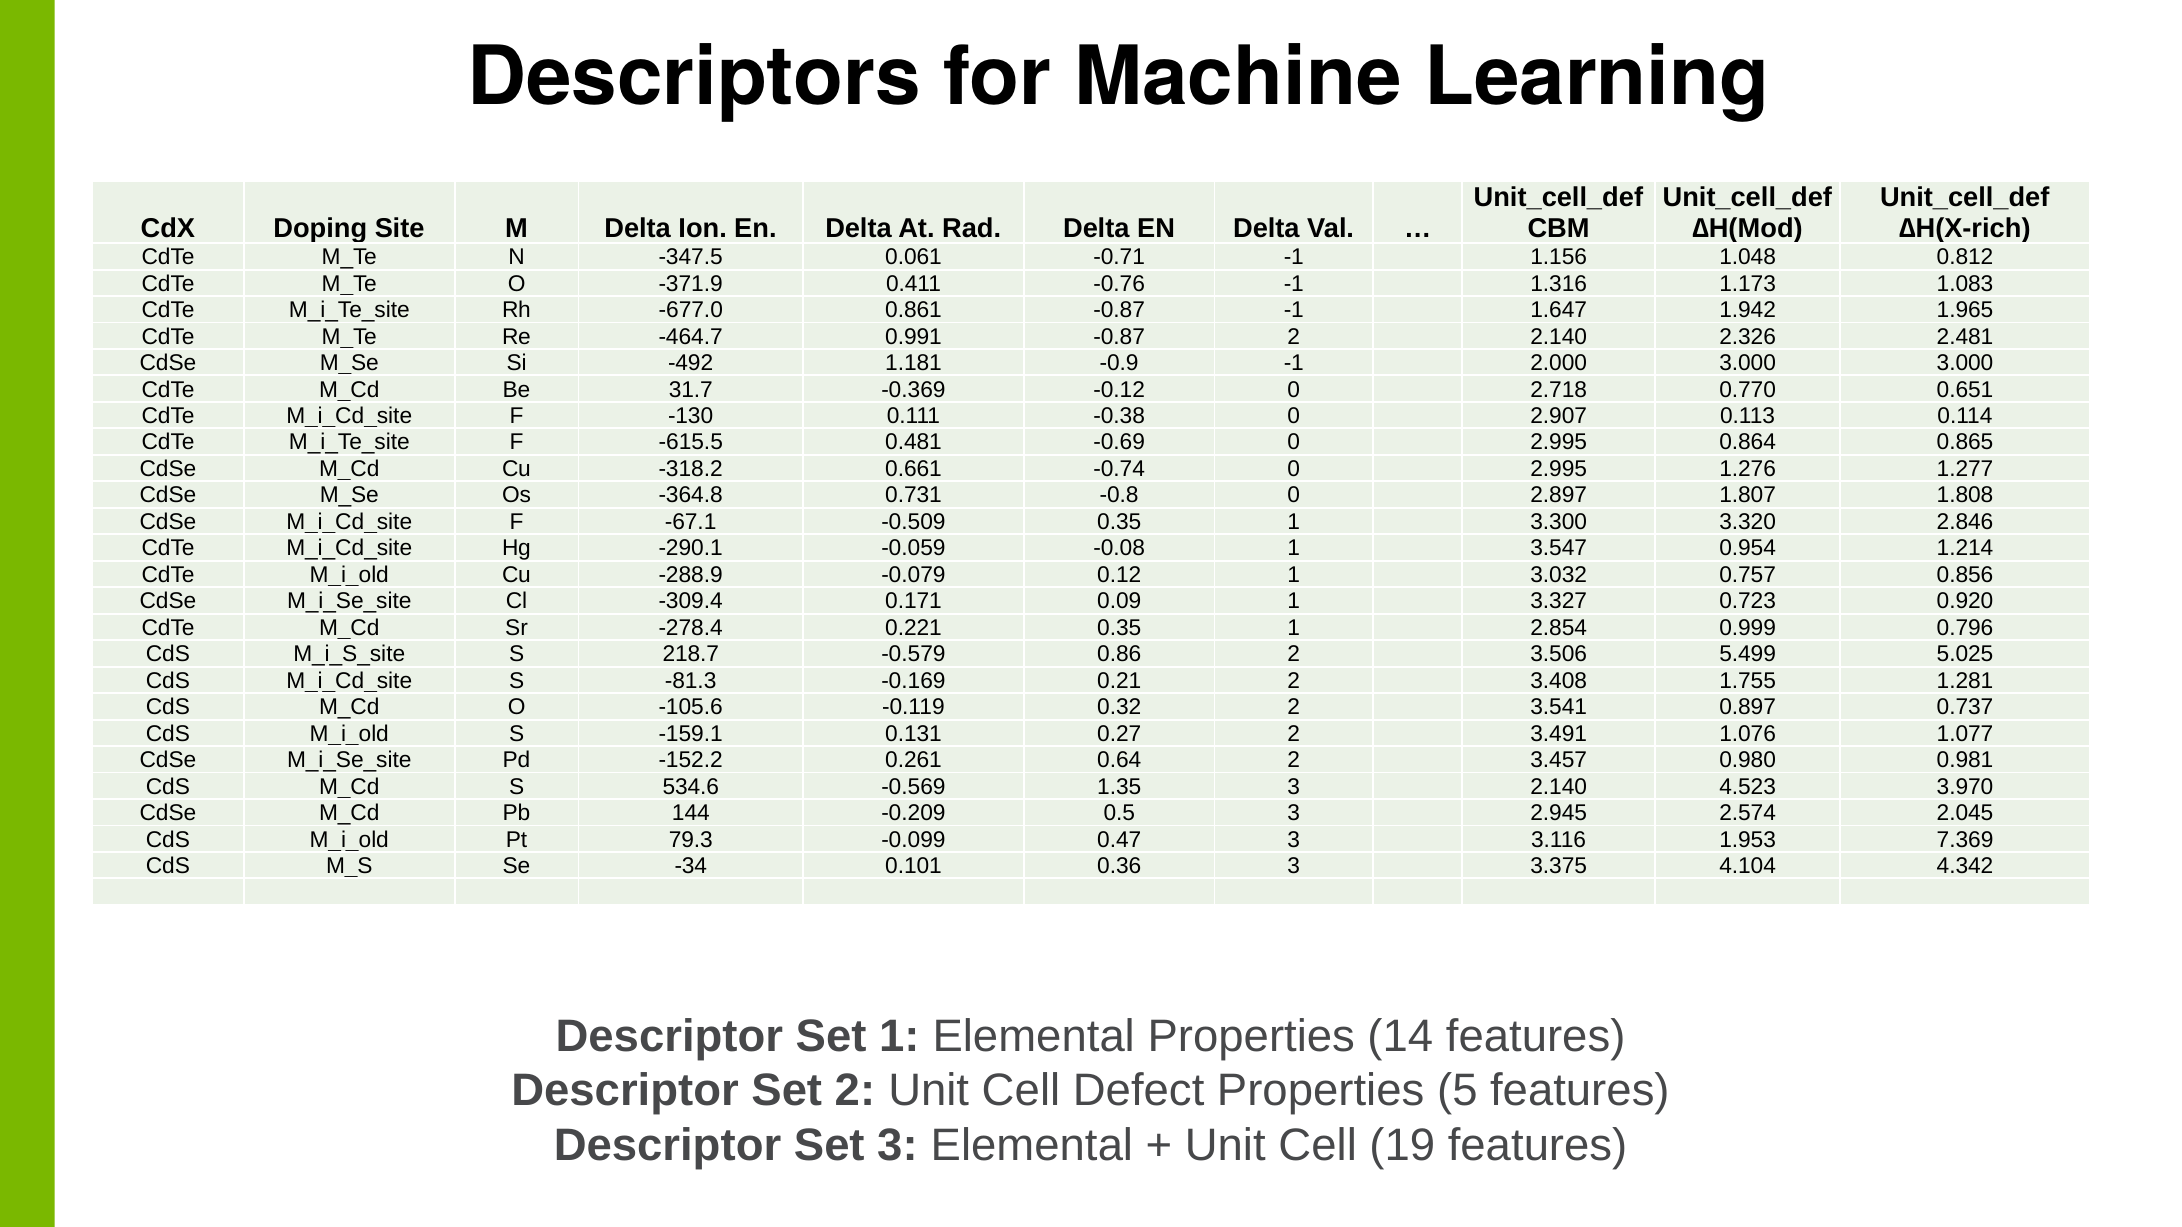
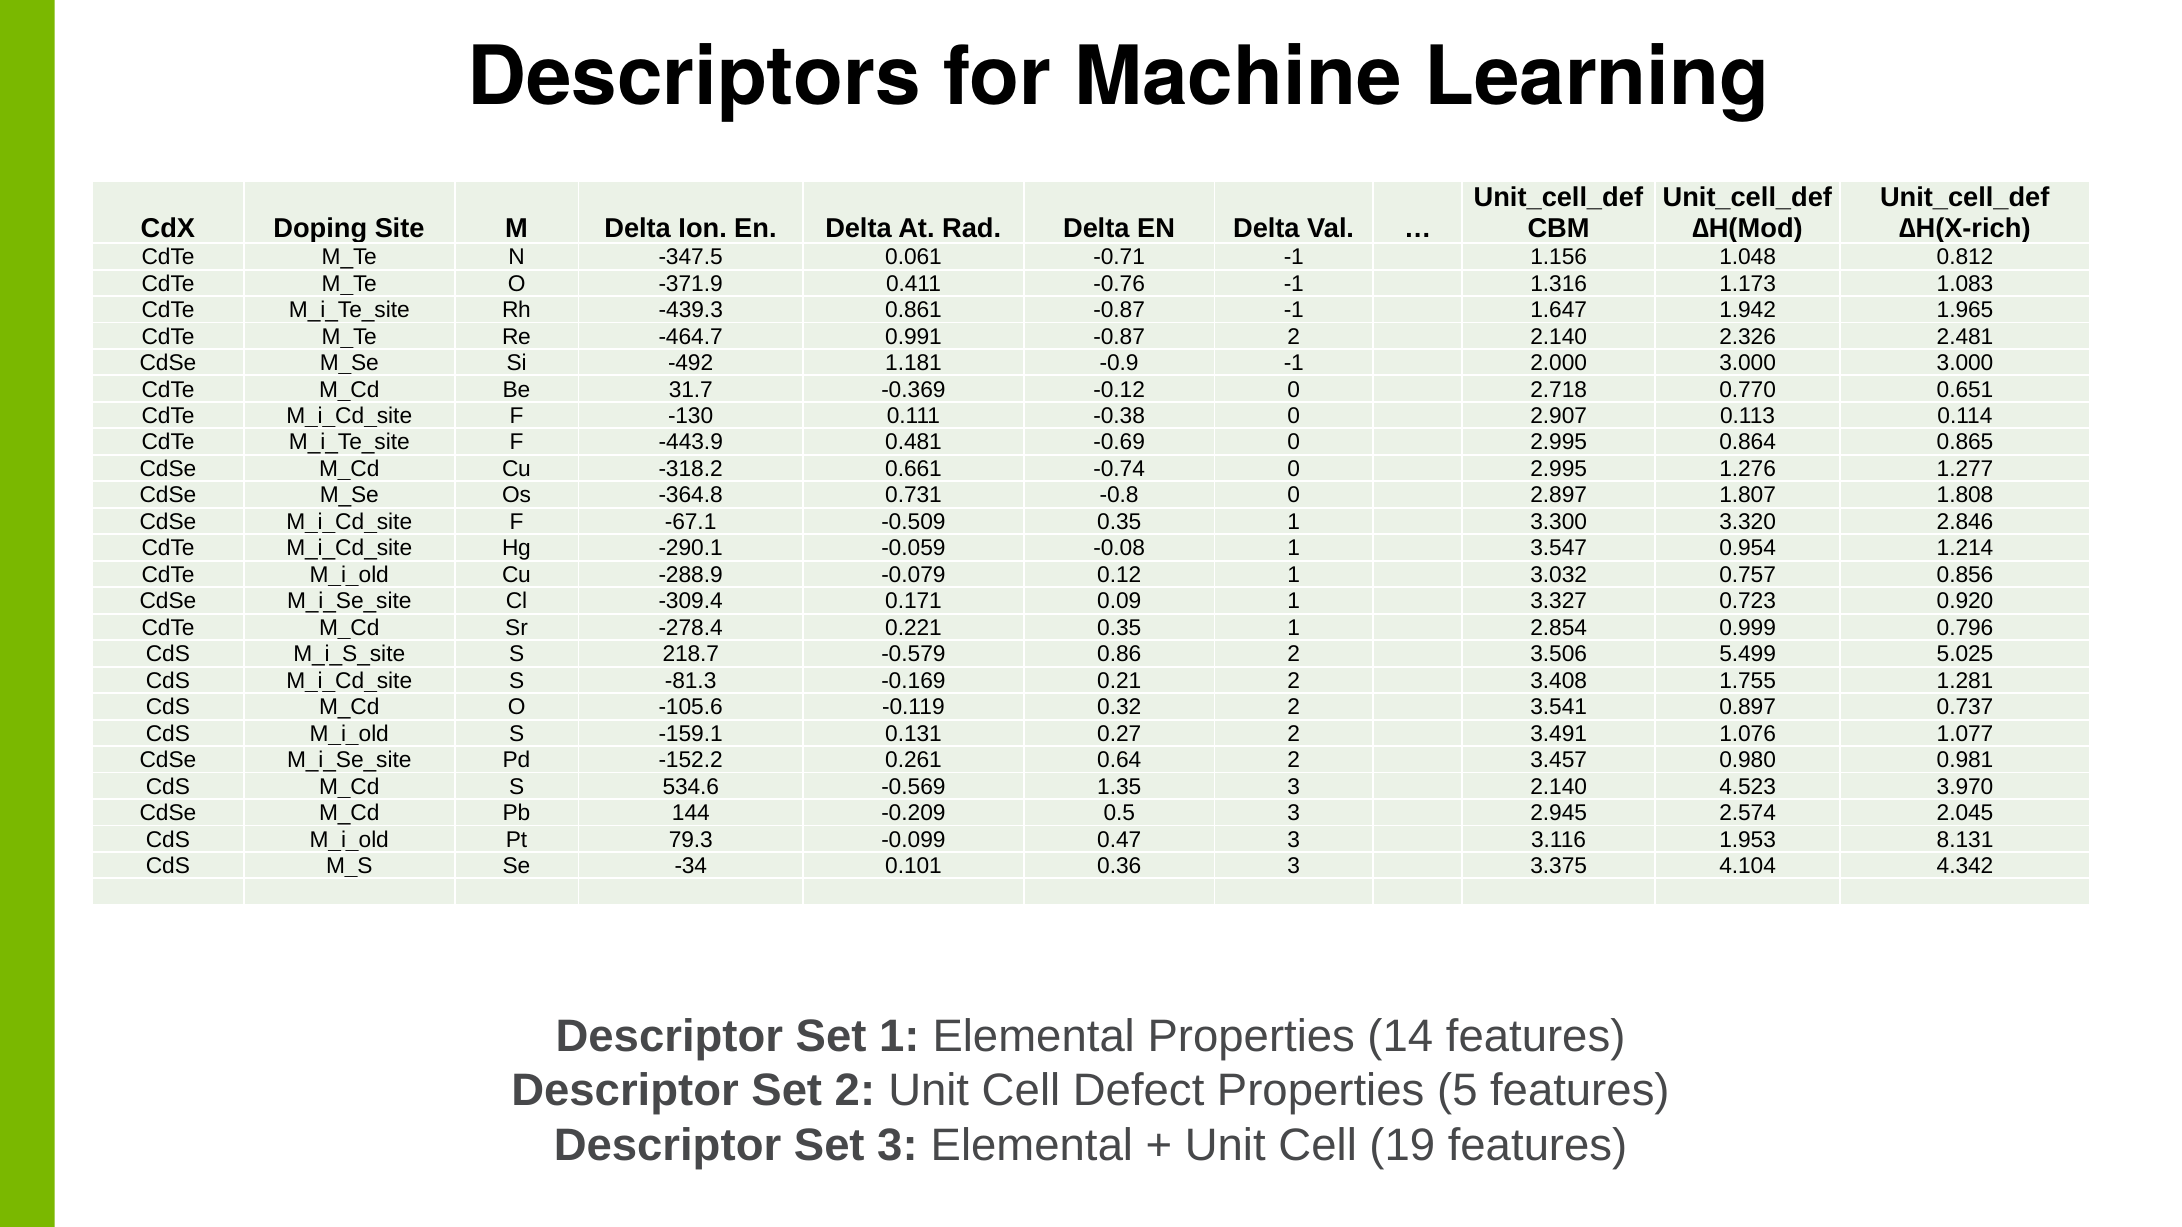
-677.0: -677.0 -> -439.3 (691, 310)
-615.5: -615.5 -> -443.9 (691, 443)
7.369: 7.369 -> 8.131 (1965, 840)
